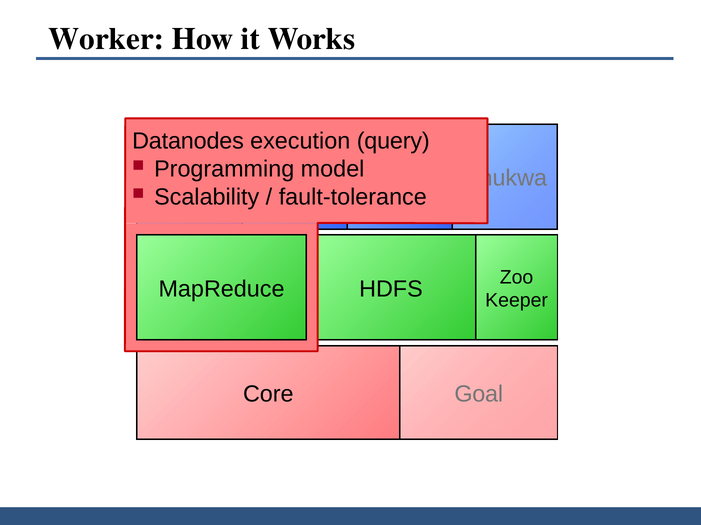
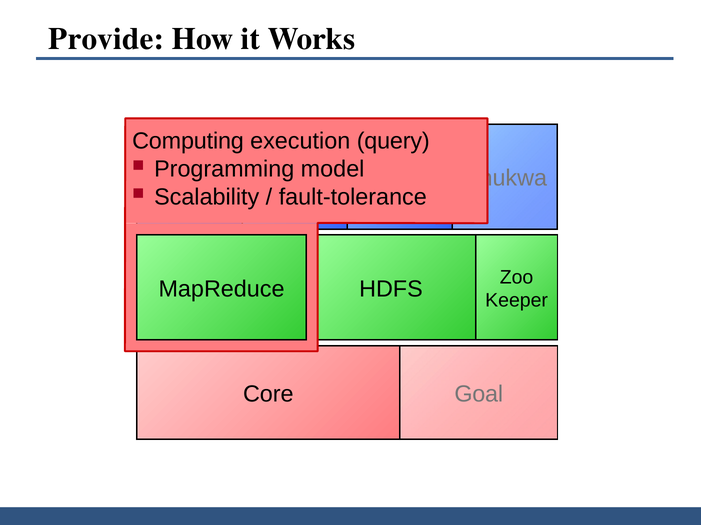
Worker: Worker -> Provide (106, 39)
Datanodes: Datanodes -> Computing (188, 141)
